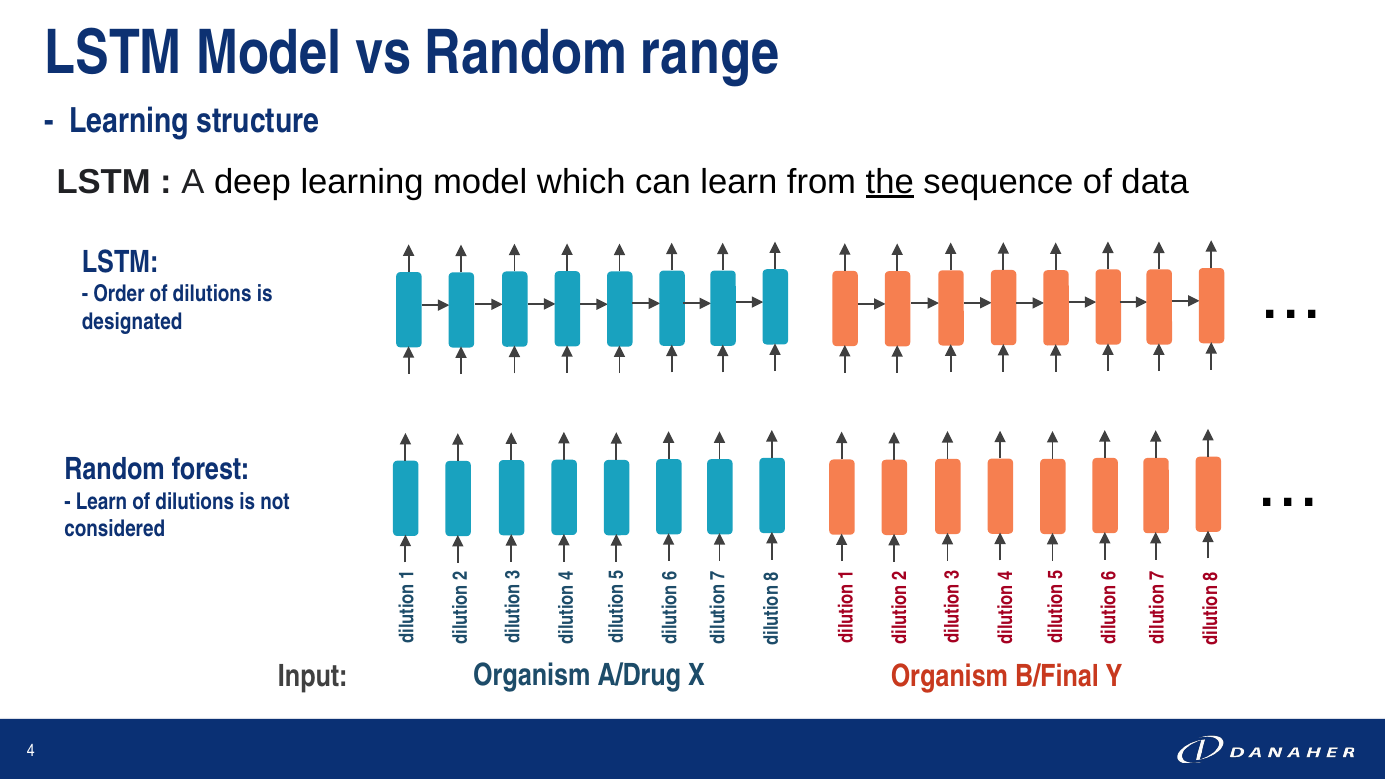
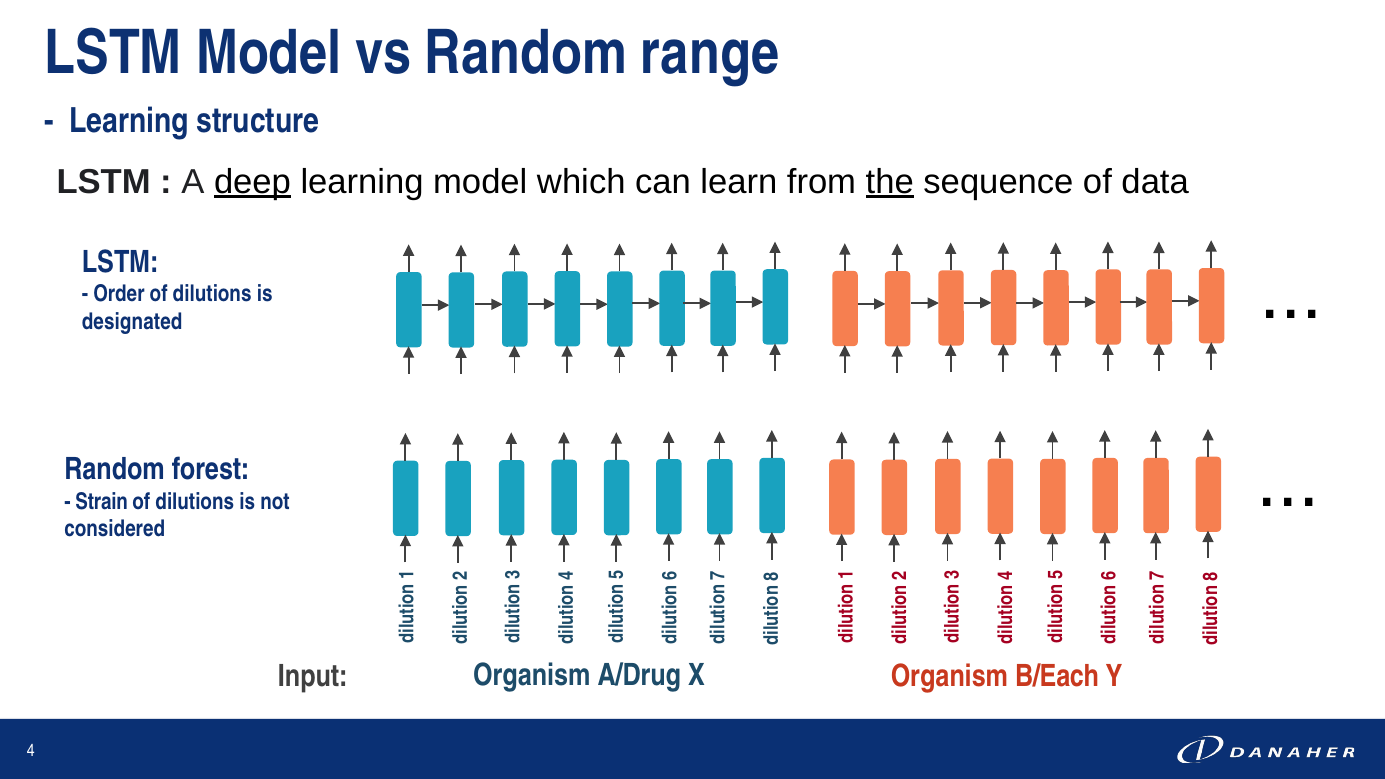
deep underline: none -> present (252, 182)
Learn: Learn -> Strain (102, 502)
B/Final: B/Final -> B/Each (1057, 677)
